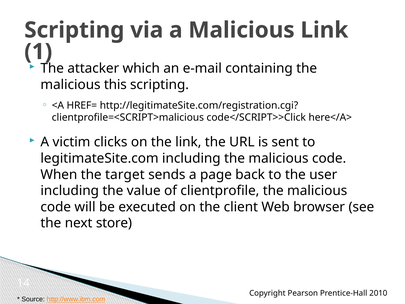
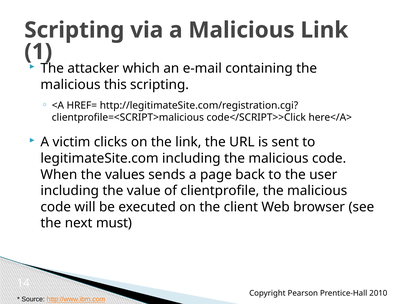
target: target -> values (125, 174)
store: store -> must (114, 223)
